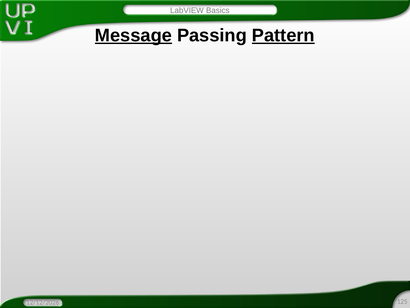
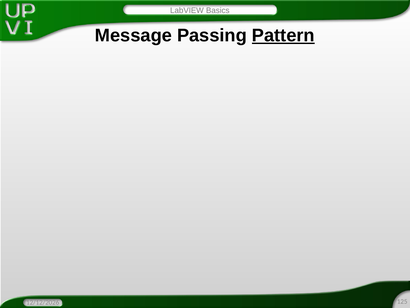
Message underline: present -> none (133, 35)
